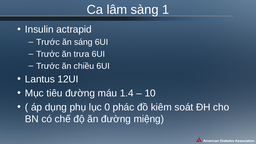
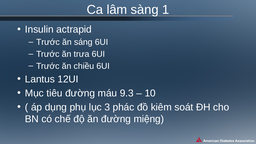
1.4: 1.4 -> 9.3 (127, 93)
0: 0 -> 3 (107, 107)
